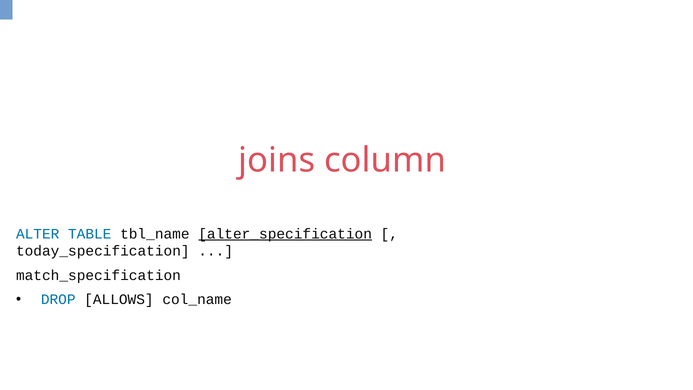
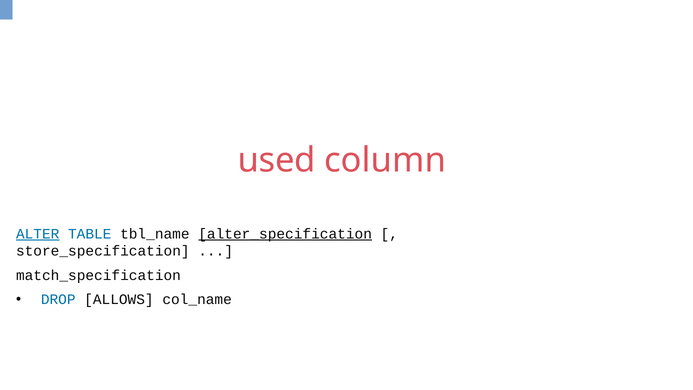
joins: joins -> used (277, 160)
ALTER underline: none -> present (38, 234)
today_specification: today_specification -> store_specification (103, 251)
